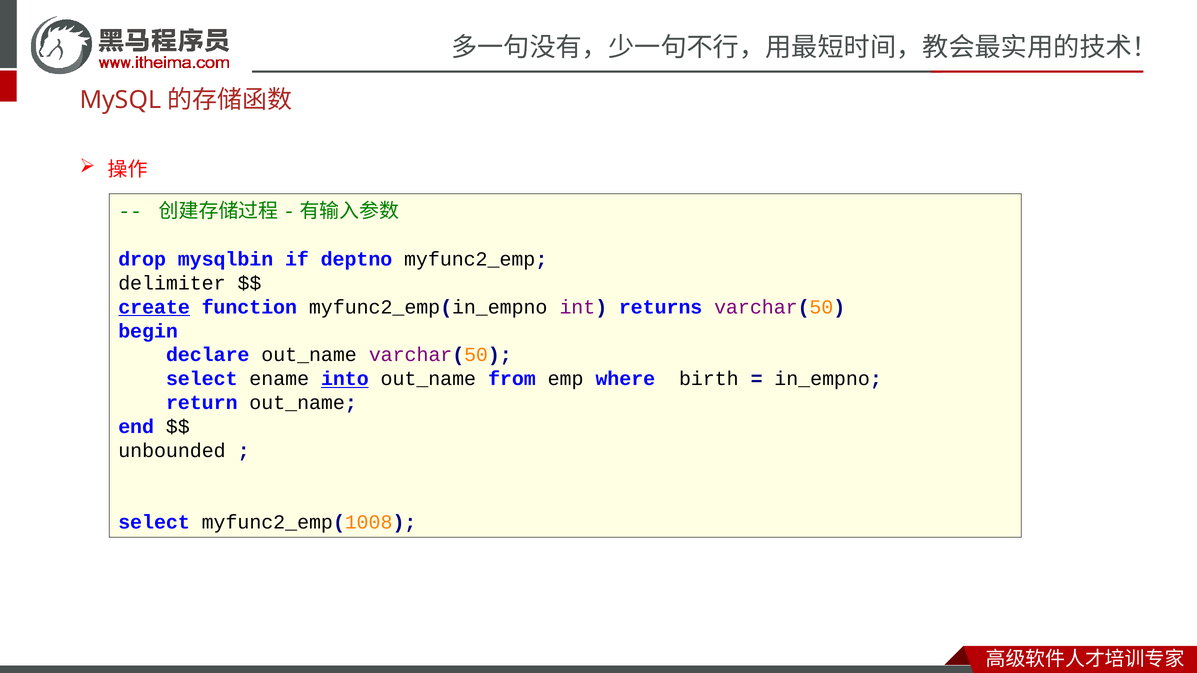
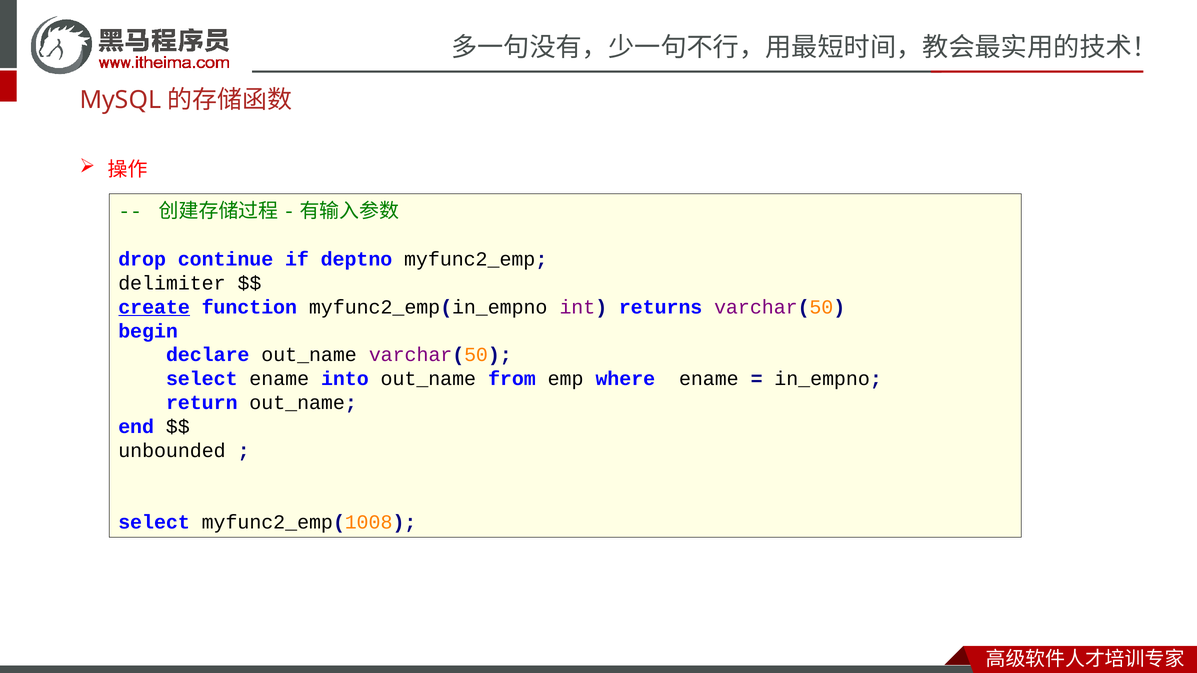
mysqlbin: mysqlbin -> continue (226, 259)
into underline: present -> none (345, 379)
where birth: birth -> ename (709, 379)
